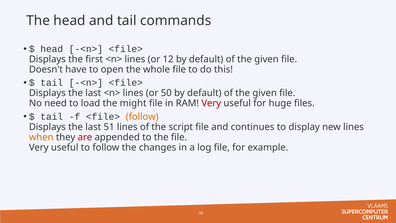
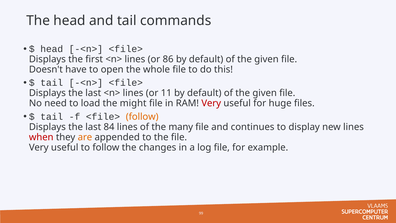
12: 12 -> 86 (168, 59)
50: 50 -> 11 (166, 93)
51: 51 -> 84 (109, 127)
script: script -> many (181, 127)
when colour: orange -> red (41, 137)
are colour: red -> orange (85, 137)
